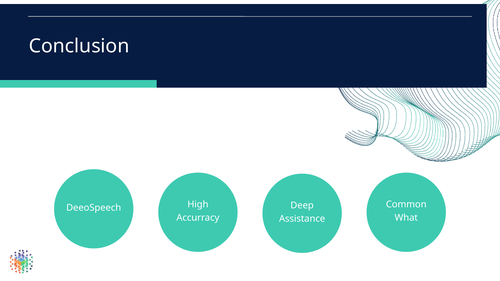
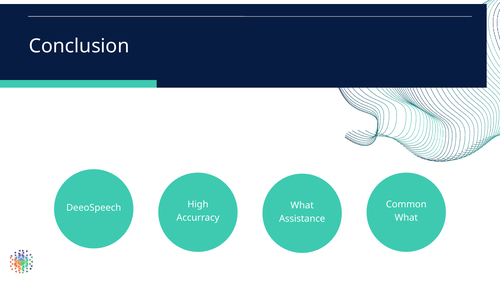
Deep: Deep -> What (302, 206)
